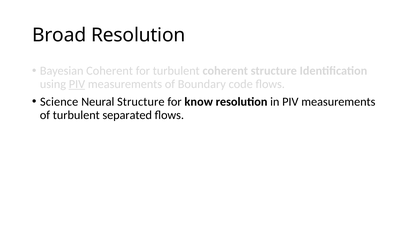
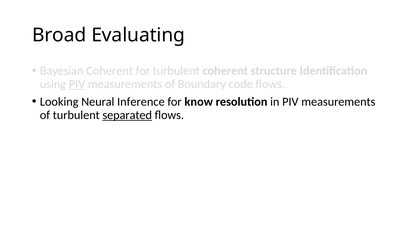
Broad Resolution: Resolution -> Evaluating (138, 35)
Science: Science -> Looking (59, 102)
Neural Structure: Structure -> Inference (141, 102)
separated underline: none -> present (127, 115)
